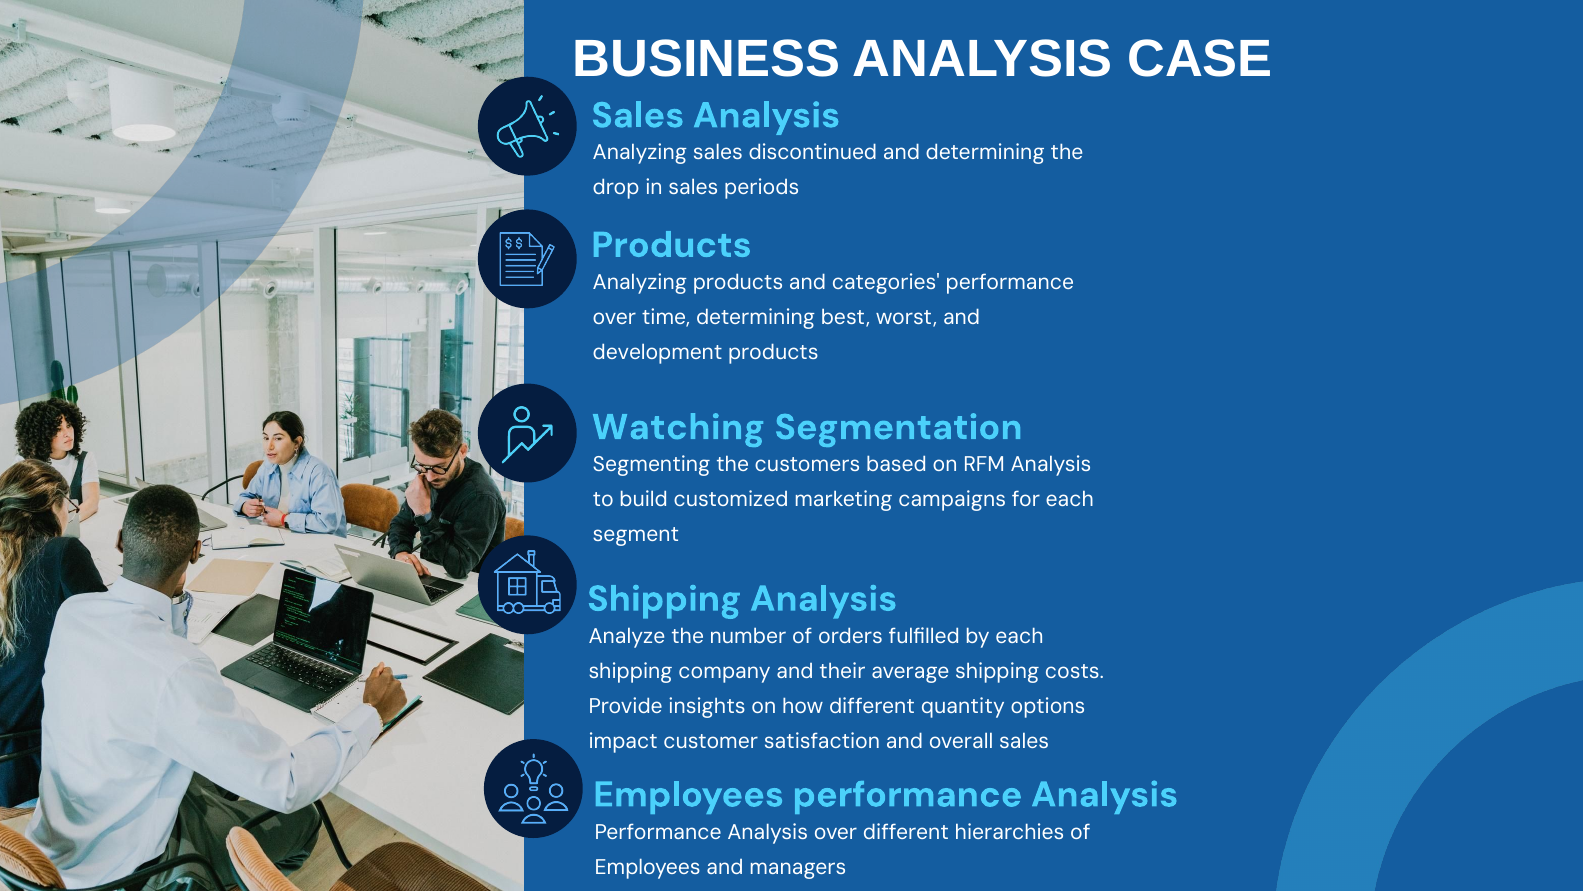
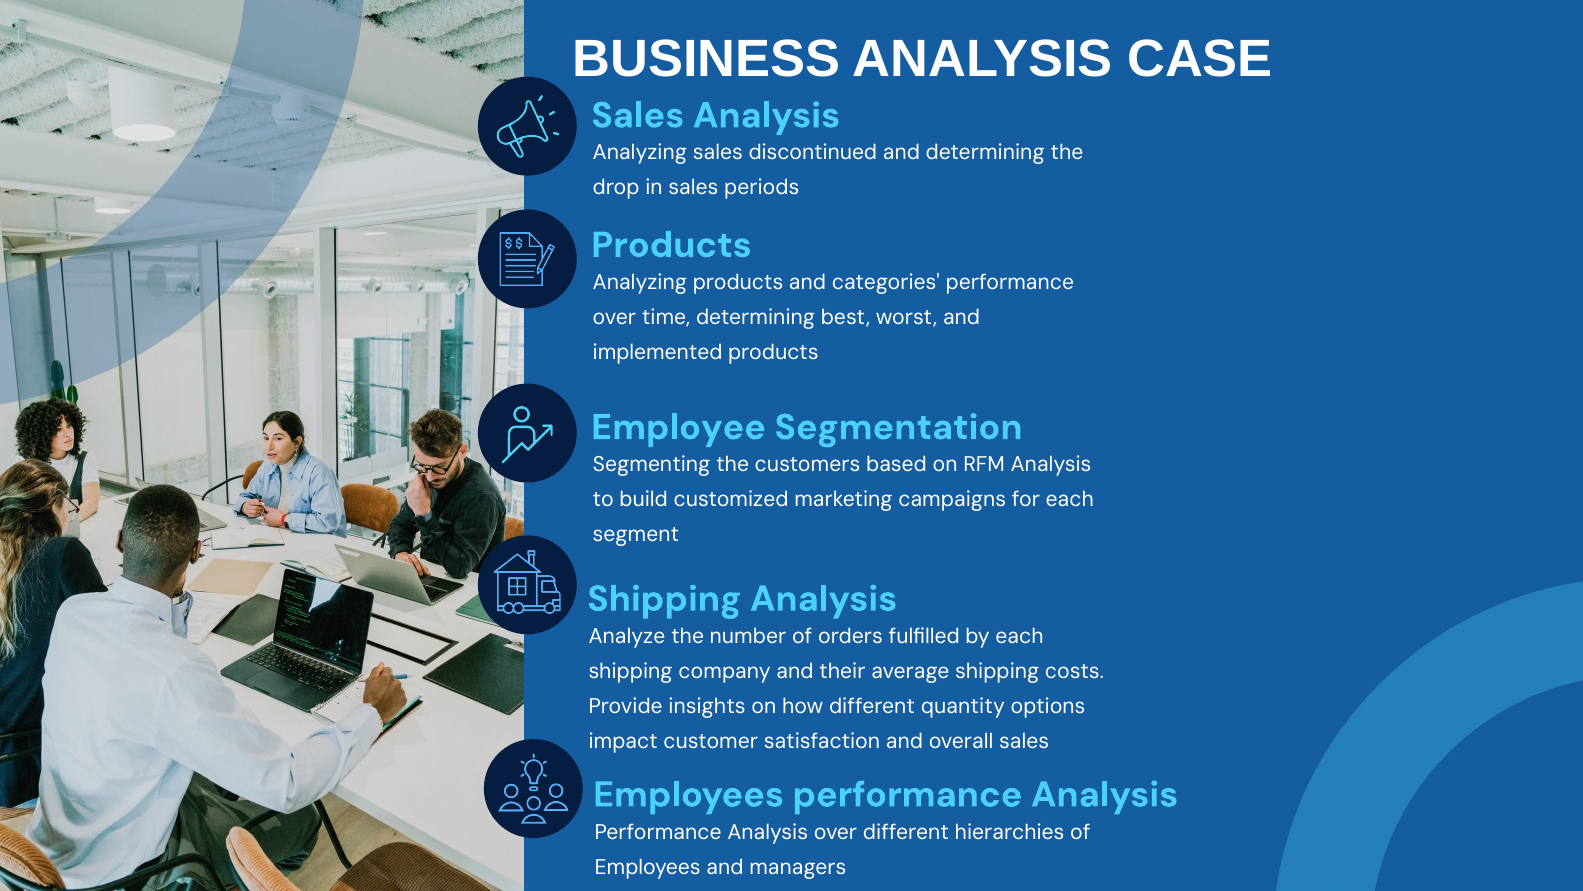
development: development -> implemented (658, 352)
Watching: Watching -> Employee (679, 427)
